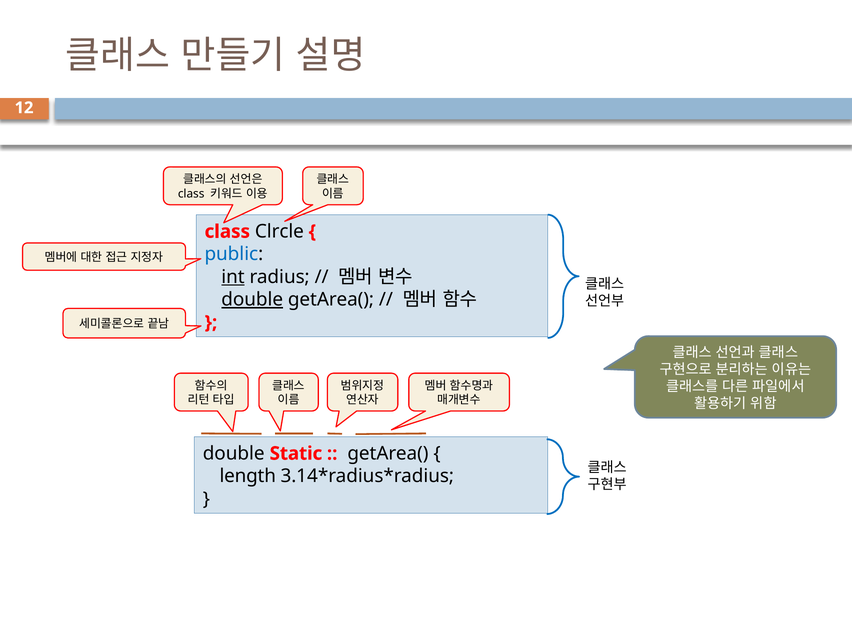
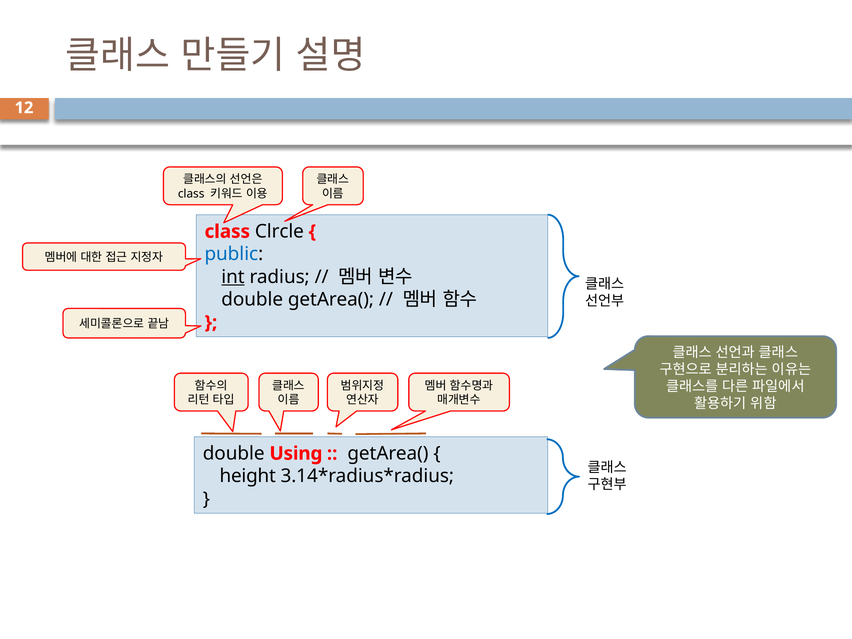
double underline: present -> none (252, 300)
Static: Static -> Using (296, 454)
length: length -> height (248, 476)
